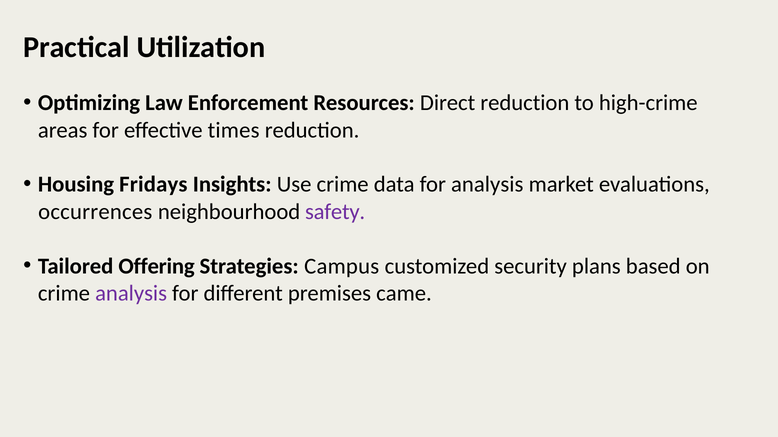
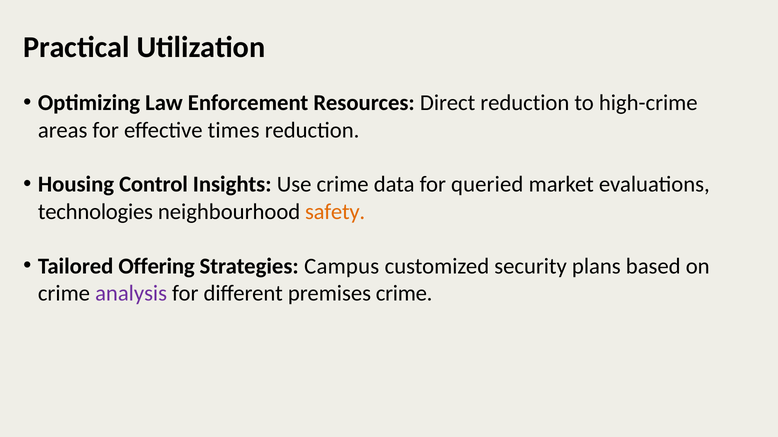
Fridays: Fridays -> Control (154, 185)
for analysis: analysis -> queried (487, 185)
occurrences: occurrences -> technologies (95, 212)
safety colour: purple -> orange (335, 212)
premises came: came -> crime (404, 294)
